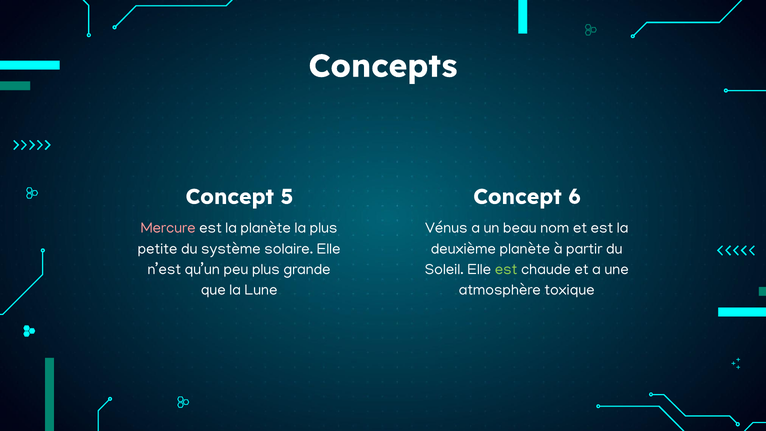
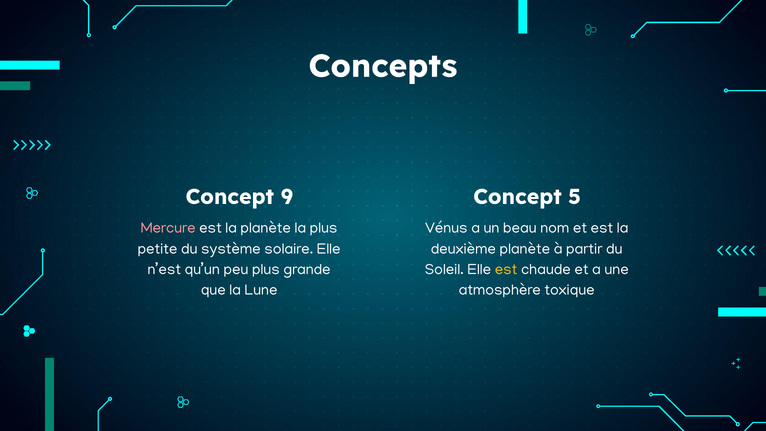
5: 5 -> 9 (287, 197)
6: 6 -> 5 (574, 197)
est colour: light green -> yellow (506, 269)
